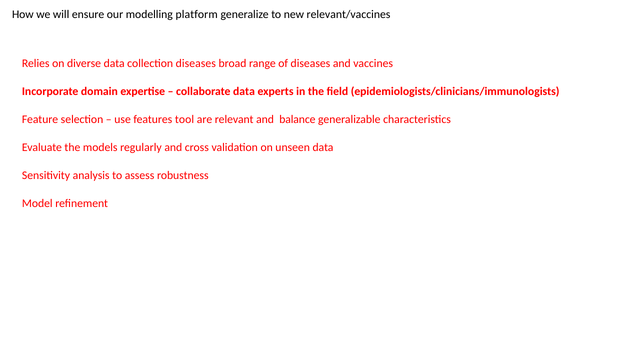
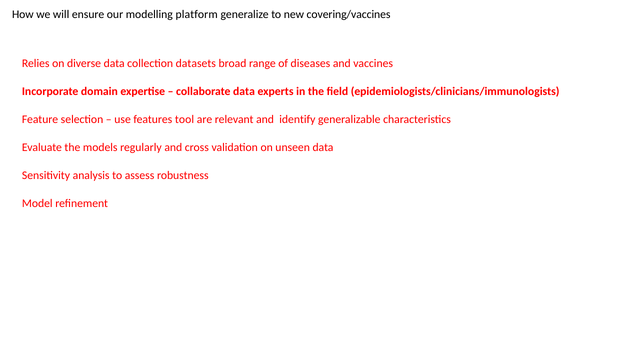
relevant/vaccines: relevant/vaccines -> covering/vaccines (349, 15)
collection diseases: diseases -> datasets (196, 63)
balance: balance -> identify (297, 119)
